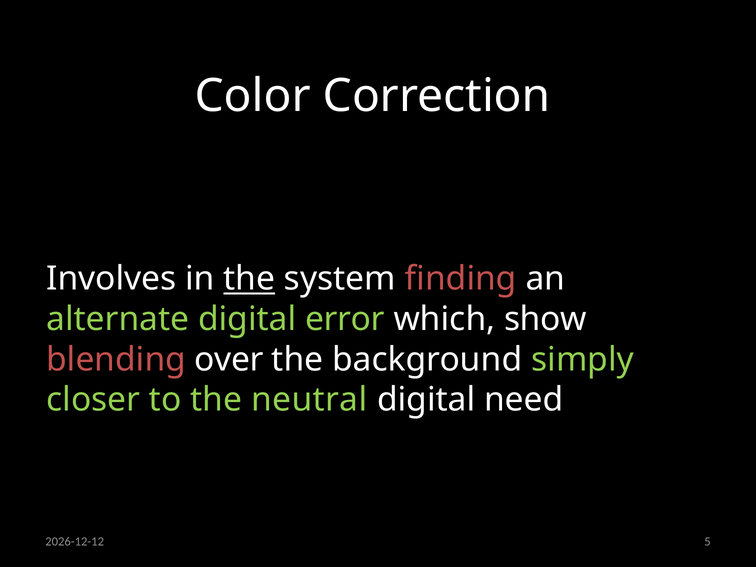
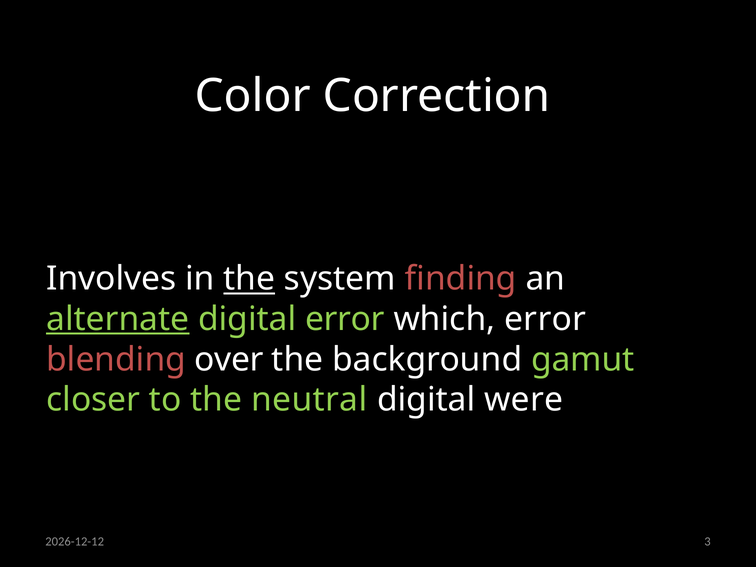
alternate underline: none -> present (118, 319)
which show: show -> error (545, 319)
simply: simply -> gamut (583, 360)
need: need -> were (524, 400)
5: 5 -> 3 (708, 541)
